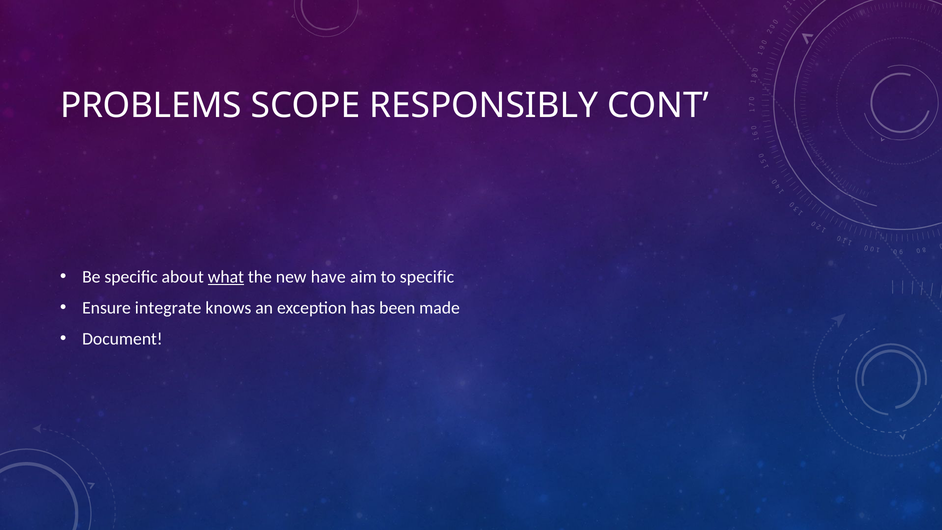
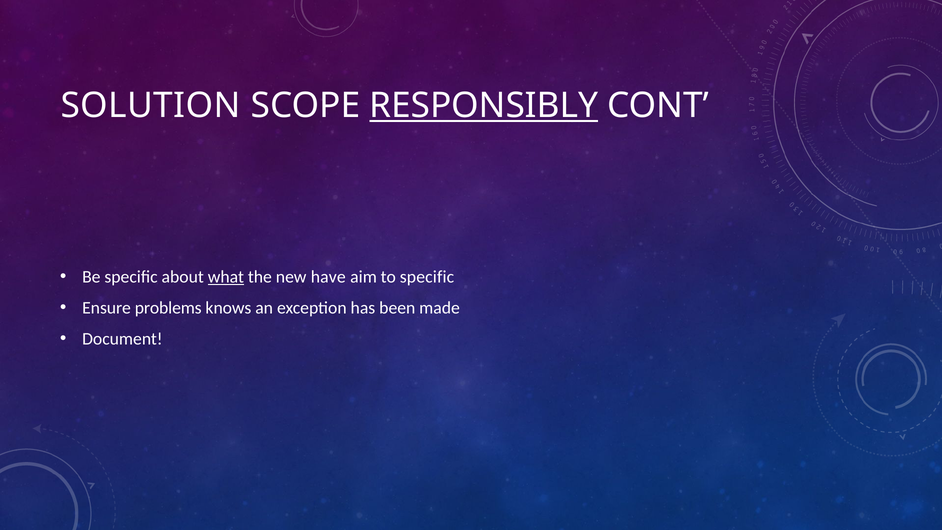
PROBLEMS: PROBLEMS -> SOLUTION (151, 106)
RESPONSIBLY underline: none -> present (484, 106)
integrate: integrate -> problems (168, 308)
